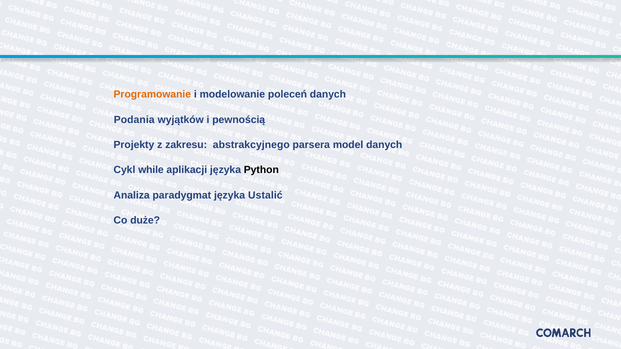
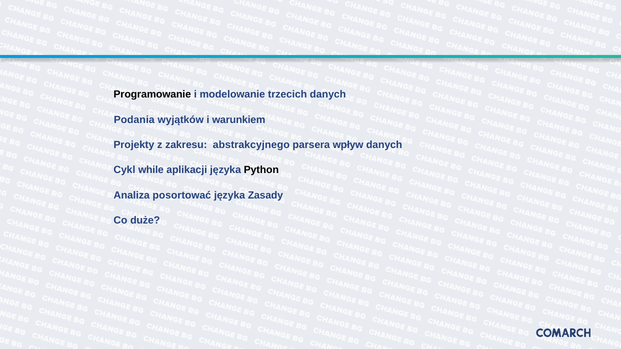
Programowanie colour: orange -> black (152, 95)
poleceń: poleceń -> trzecich (287, 95)
pewnością: pewnością -> warunkiem (239, 120)
model: model -> wpływ (348, 145)
paradygmat: paradygmat -> posortować (182, 195)
Ustalić: Ustalić -> Zasady (265, 195)
